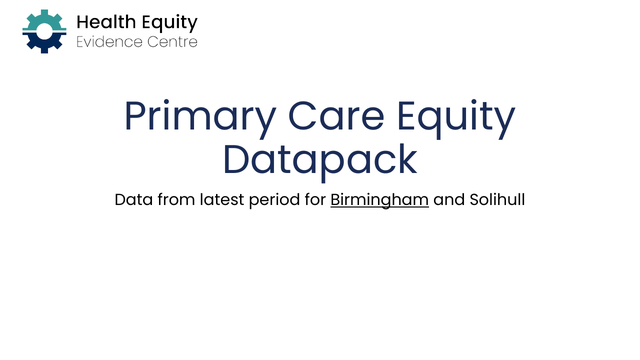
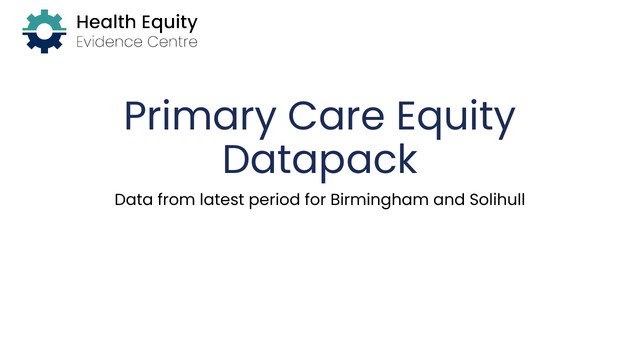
Birmingham underline: present -> none (380, 200)
